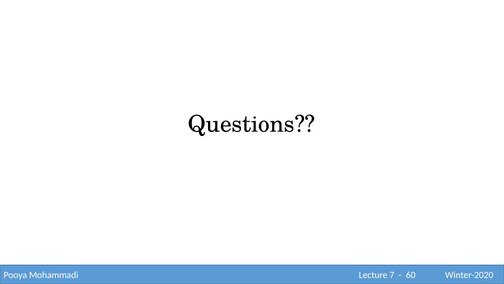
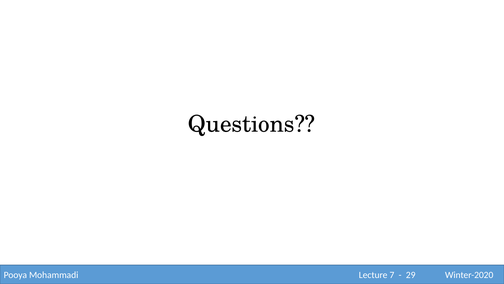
60: 60 -> 29 (411, 275)
